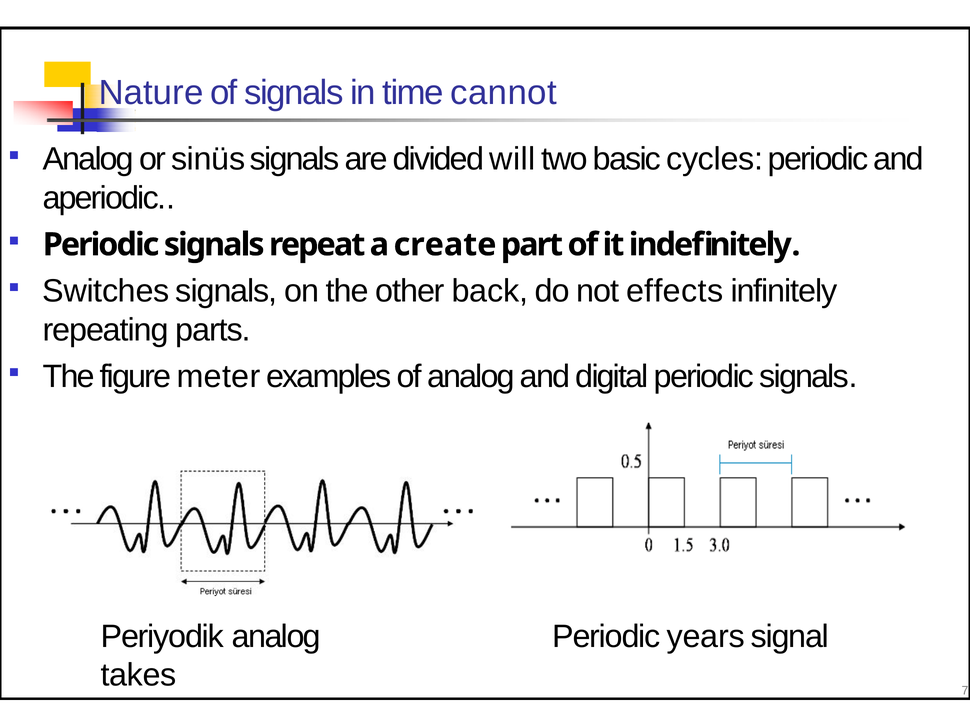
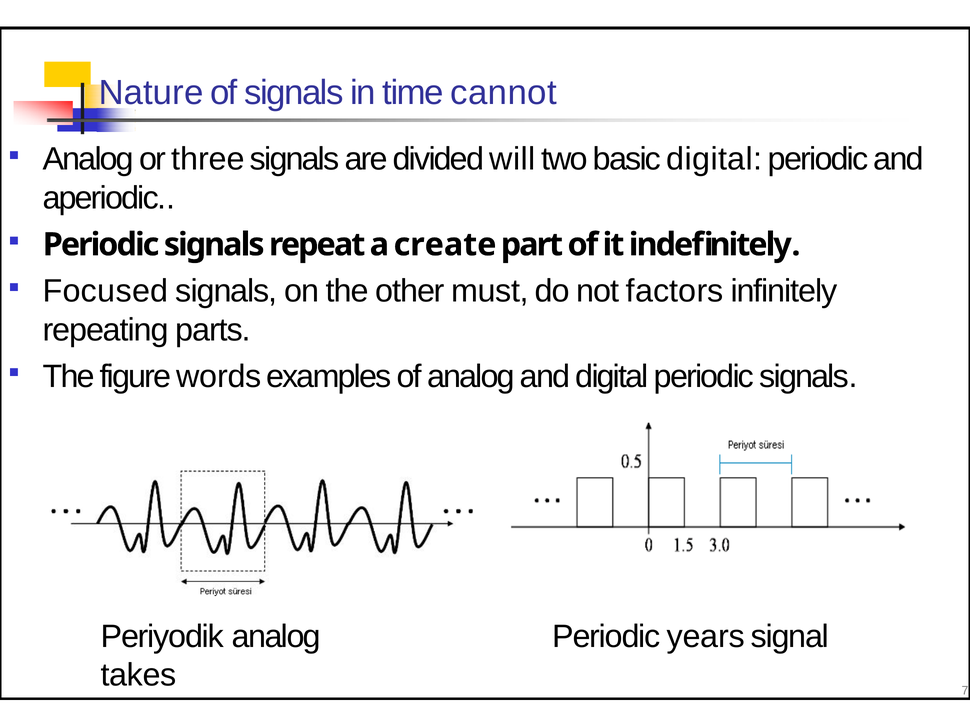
sinüs: sinüs -> three (208, 159)
basic cycles: cycles -> digital (714, 159)
Switches: Switches -> Focused (106, 291)
back: back -> must (490, 291)
effects: effects -> factors (675, 291)
meter: meter -> words (219, 377)
